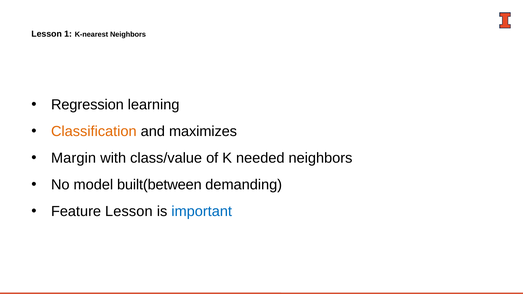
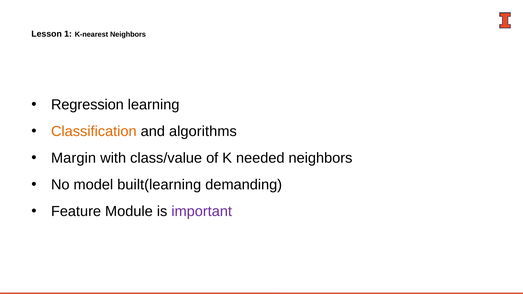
maximizes: maximizes -> algorithms (203, 132)
built(between: built(between -> built(learning (159, 185)
Feature Lesson: Lesson -> Module (129, 212)
important colour: blue -> purple (202, 212)
